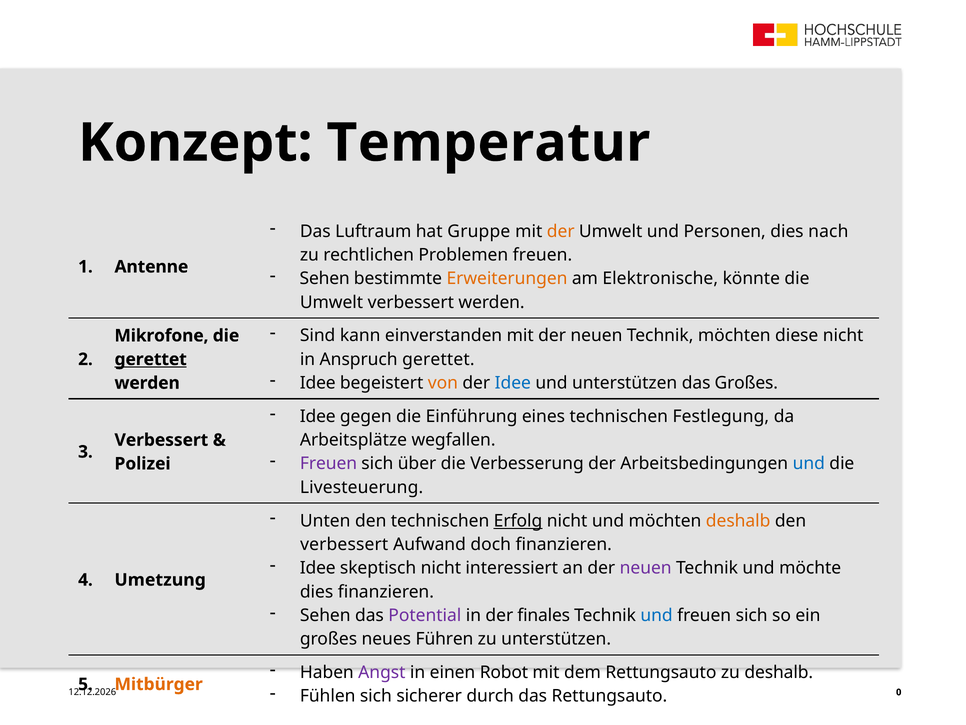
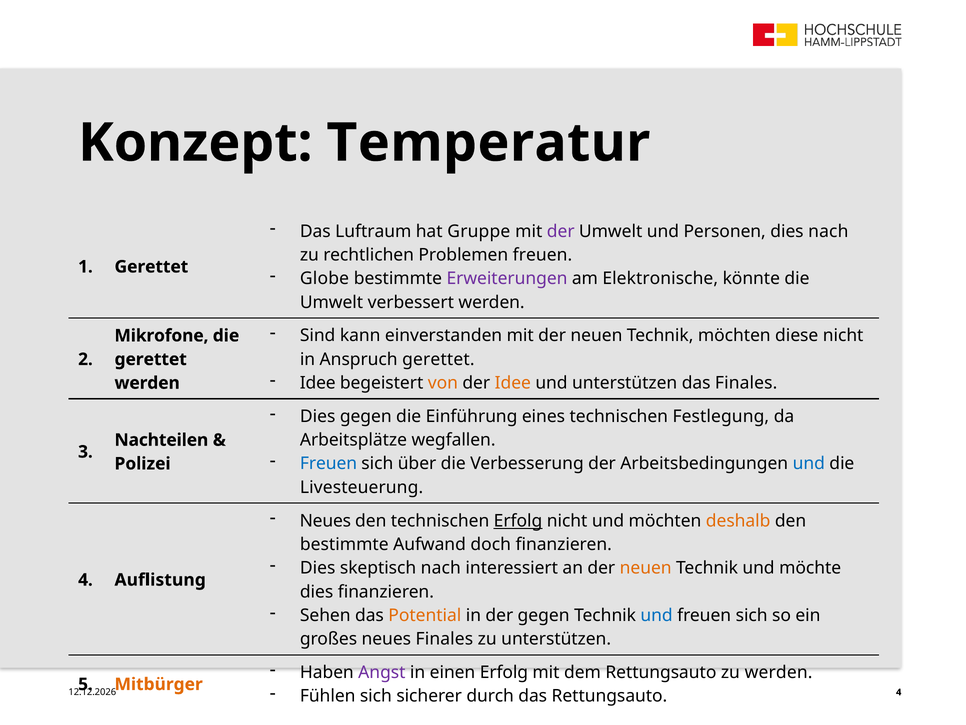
der colour: orange -> purple (561, 231)
1 Antenne: Antenne -> Gerettet (151, 267)
Sehen: Sehen -> Globe (325, 278)
Erweiterungen colour: orange -> purple (507, 278)
gerettet underline: present -> none (151, 359)
Idee colour: blue -> orange (513, 383)
das Großes: Großes -> Finales (746, 383)
Idee: Idee -> Dies (318, 416)
Verbessert: Verbessert -> Nachteilen (161, 440)
Freuen colour: purple -> blue (329, 463)
Unten: Unten -> Neues (325, 520)
verbessert: verbessert -> bestimmte (344, 544)
Idee: Idee -> Dies (318, 568)
skeptisch nicht: nicht -> nach (441, 568)
neuen colour: purple -> orange (646, 568)
Umetzung: Umetzung -> Auflistung (160, 580)
Potential colour: purple -> orange (425, 615)
der finales: finales -> gegen (544, 615)
neues Führen: Führen -> Finales (444, 639)
einen Robot: Robot -> Erfolg (504, 672)
zu deshalb: deshalb -> werden (779, 672)
0: 0 -> 4 (899, 692)
